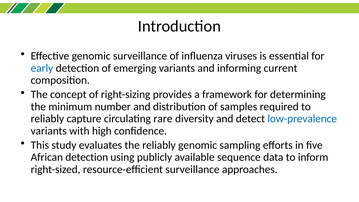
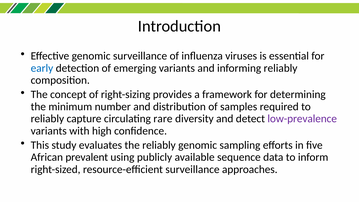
informing current: current -> reliably (281, 68)
low-prevalence colour: blue -> purple (302, 119)
African detection: detection -> prevalent (87, 157)
